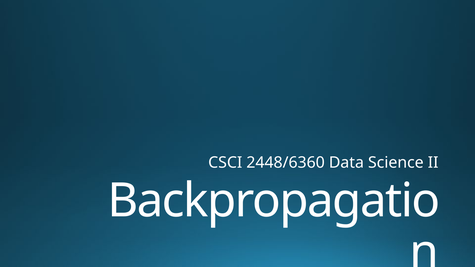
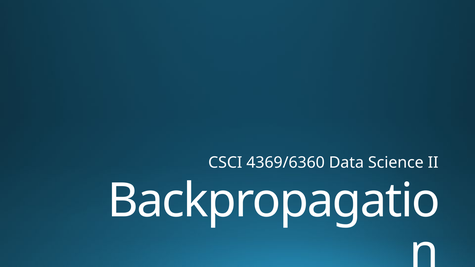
2448/6360: 2448/6360 -> 4369/6360 (286, 163)
